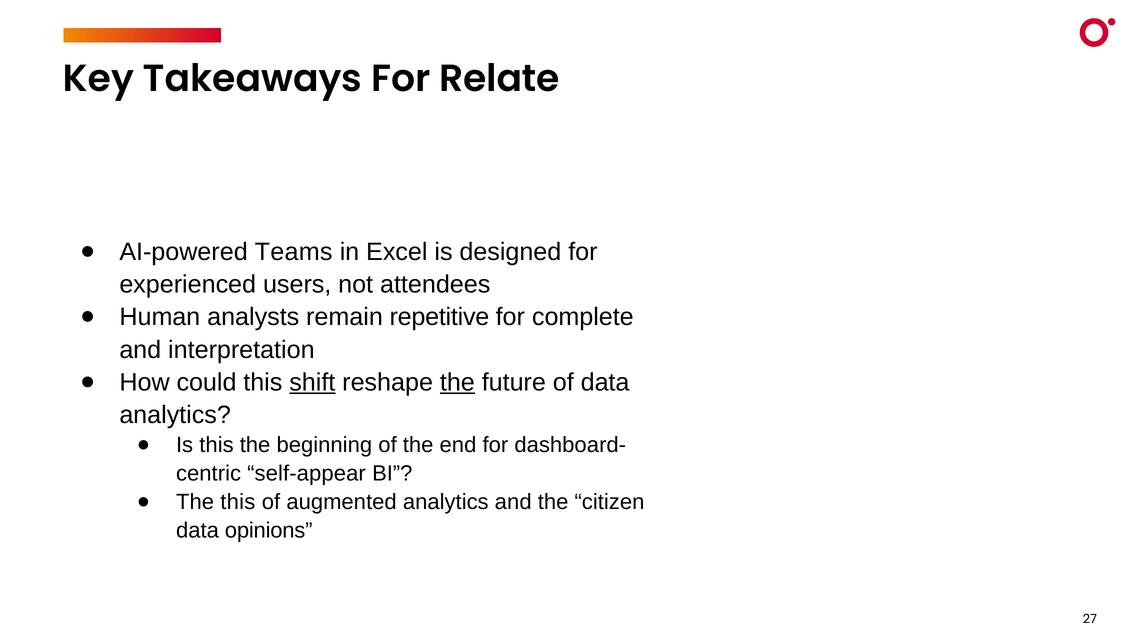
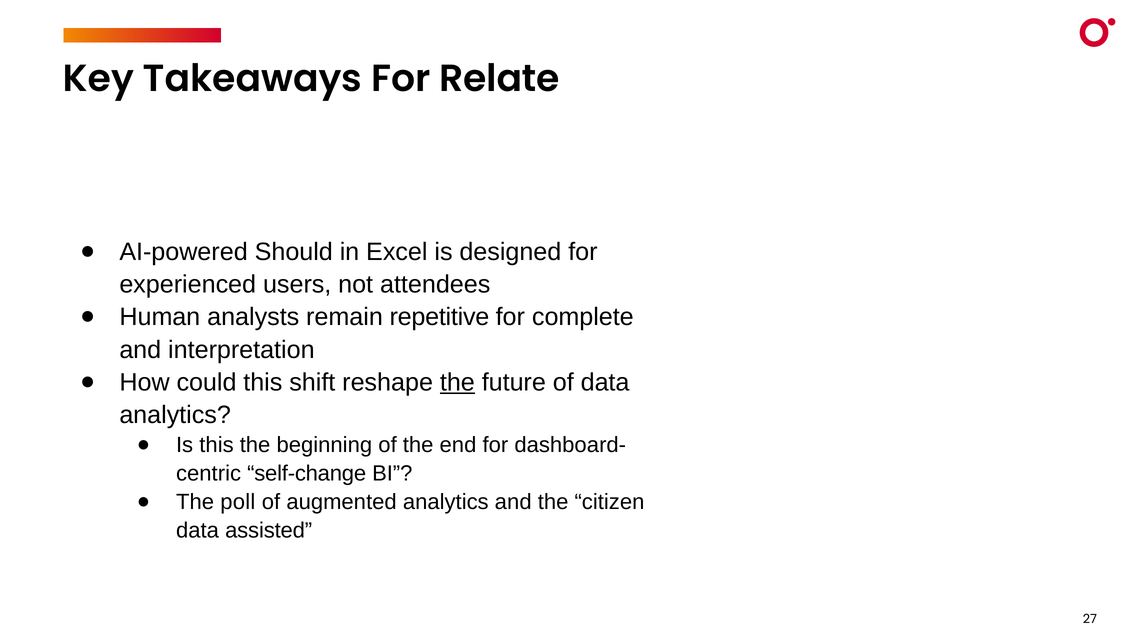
Teams: Teams -> Should (294, 252)
shift underline: present -> none (312, 382)
self-appear: self-appear -> self-change (307, 474)
The this: this -> poll (238, 502)
opinions: opinions -> assisted (269, 531)
